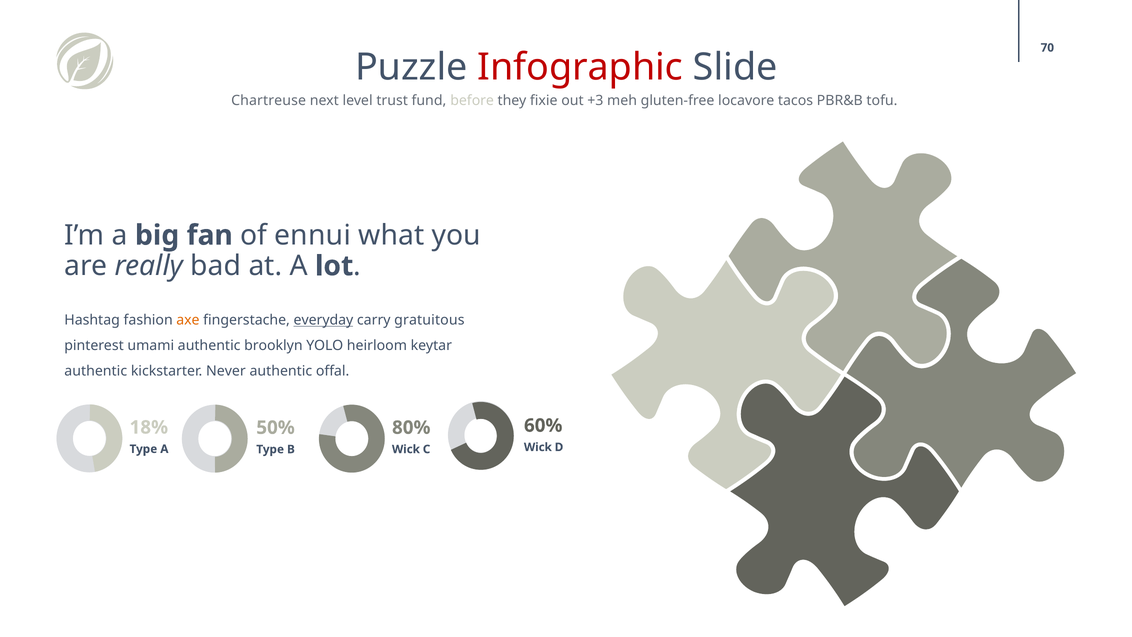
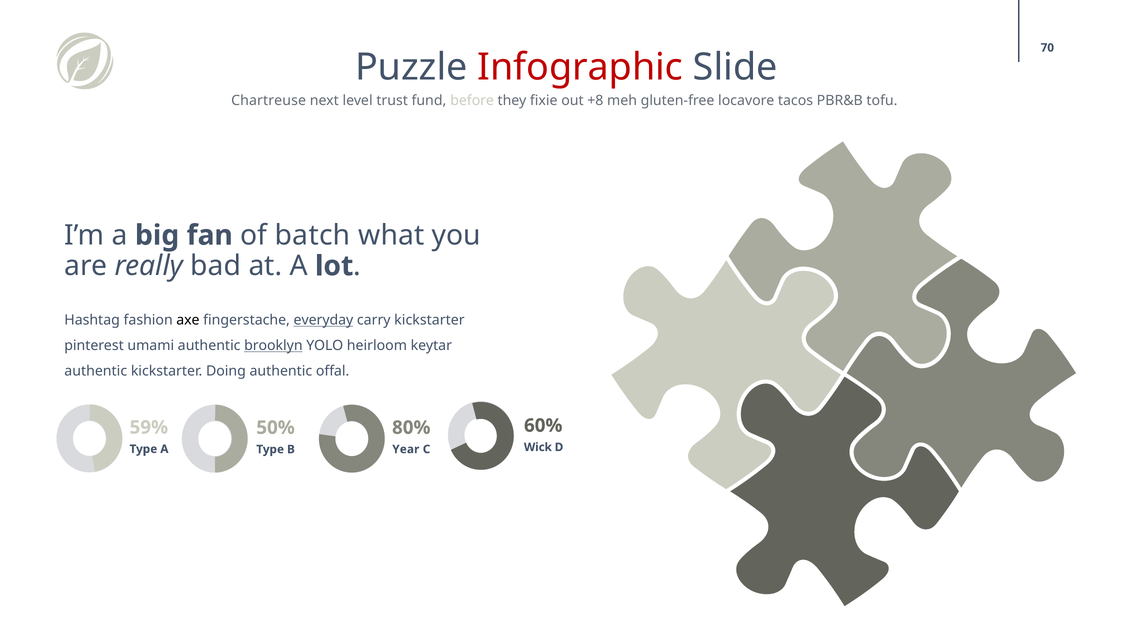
+3: +3 -> +8 (595, 101)
ennui: ennui -> batch (313, 235)
axe colour: orange -> black (188, 320)
carry gratuitous: gratuitous -> kickstarter (429, 320)
brooklyn underline: none -> present (273, 346)
Never: Never -> Doing (226, 371)
18%: 18% -> 59% (149, 427)
Wick: Wick -> Year (406, 449)
